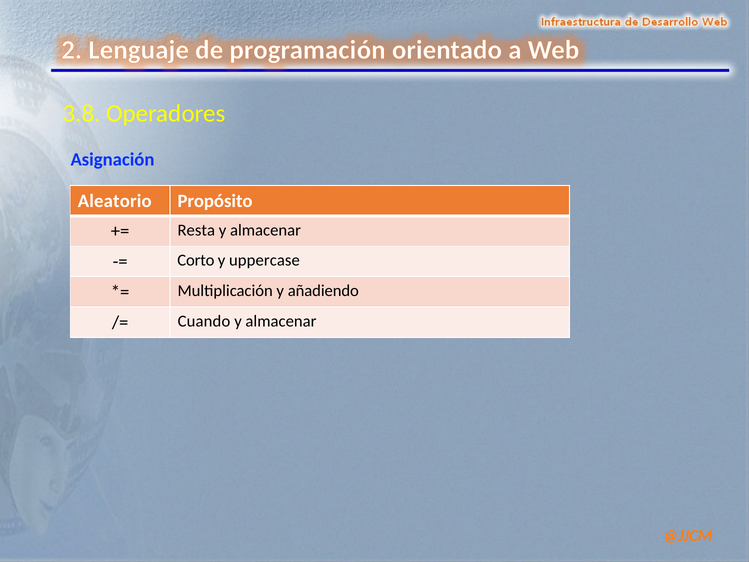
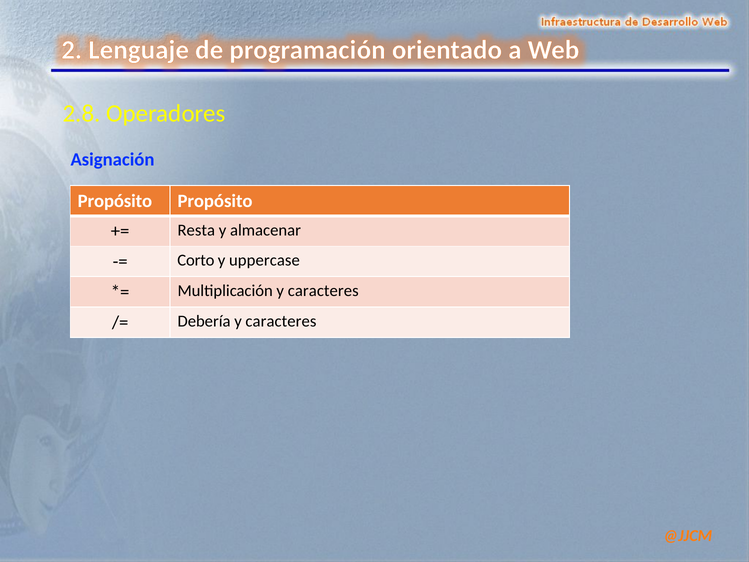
3.8: 3.8 -> 2.8 (82, 114)
Aleatorio: Aleatorio -> Propósito (115, 201)
Multiplicación y añadiendo: añadiendo -> caracteres (323, 291)
Cuando: Cuando -> Debería (204, 321)
almacenar: almacenar -> caracteres (281, 321)
